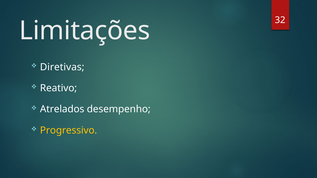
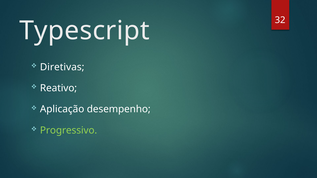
Limitações: Limitações -> Typescript (85, 31)
Atrelados: Atrelados -> Aplicação (62, 109)
Progressivo colour: yellow -> light green (69, 131)
